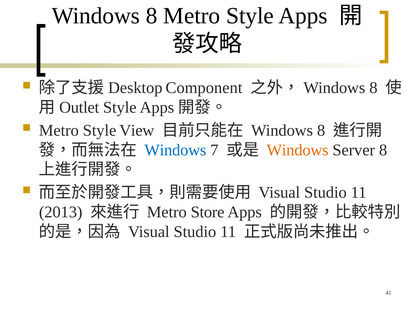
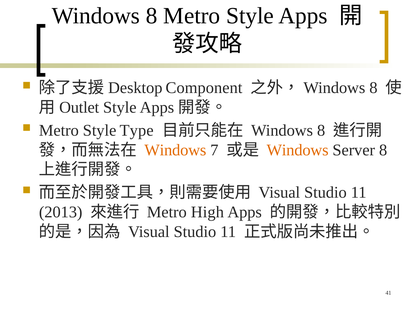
View: View -> Type (137, 130)
Windows colour: blue -> orange (175, 150)
Store: Store -> High (207, 212)
